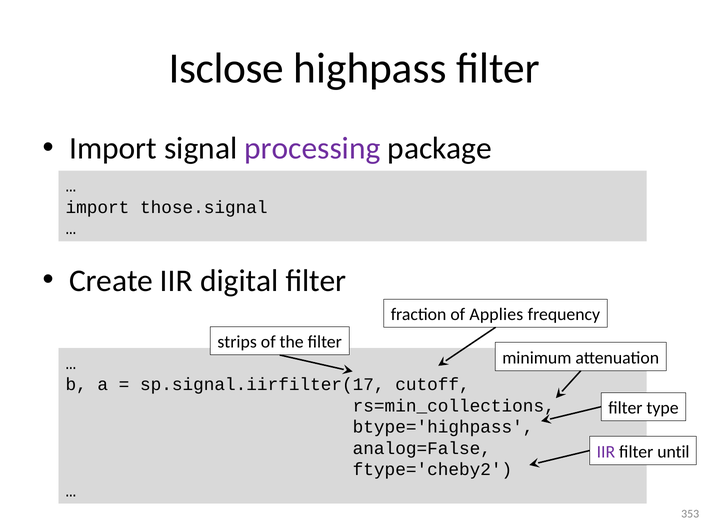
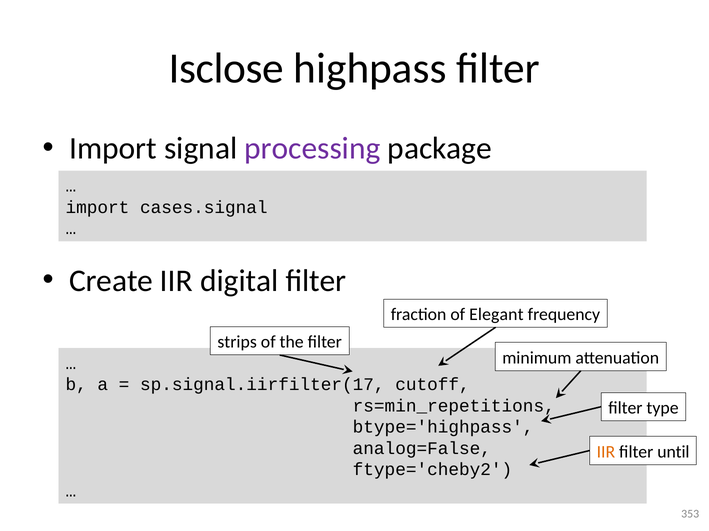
those.signal: those.signal -> cases.signal (204, 208)
Applies: Applies -> Elegant (496, 315)
rs=min_collections: rs=min_collections -> rs=min_repetitions (454, 406)
IIR colour: purple -> orange (606, 452)
